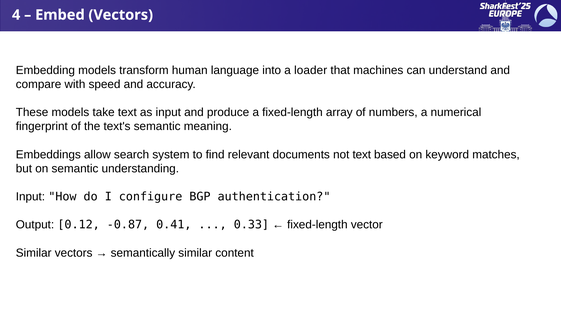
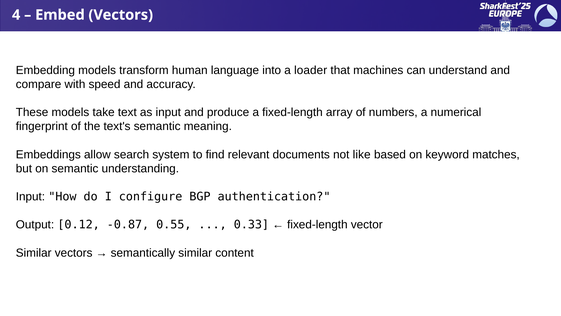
not text: text -> like (362, 154)
0.41: 0.41 -> 0.55 (174, 224)
